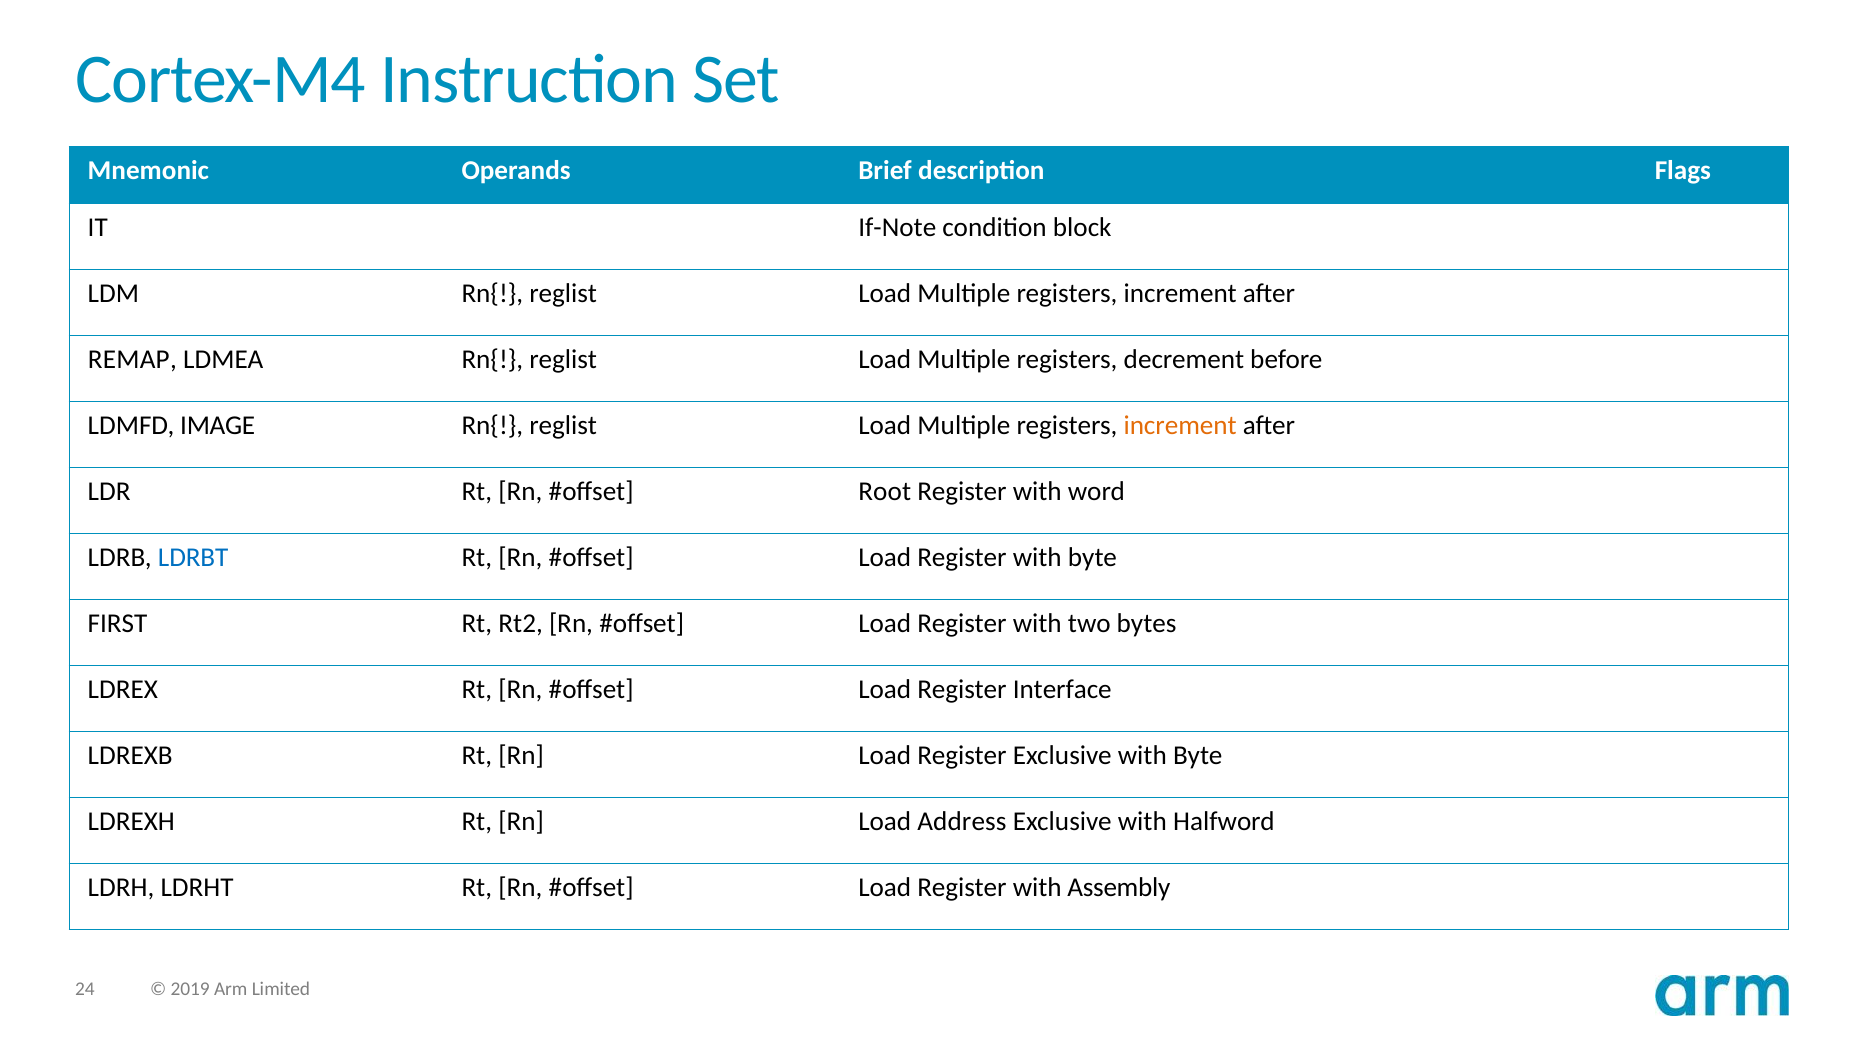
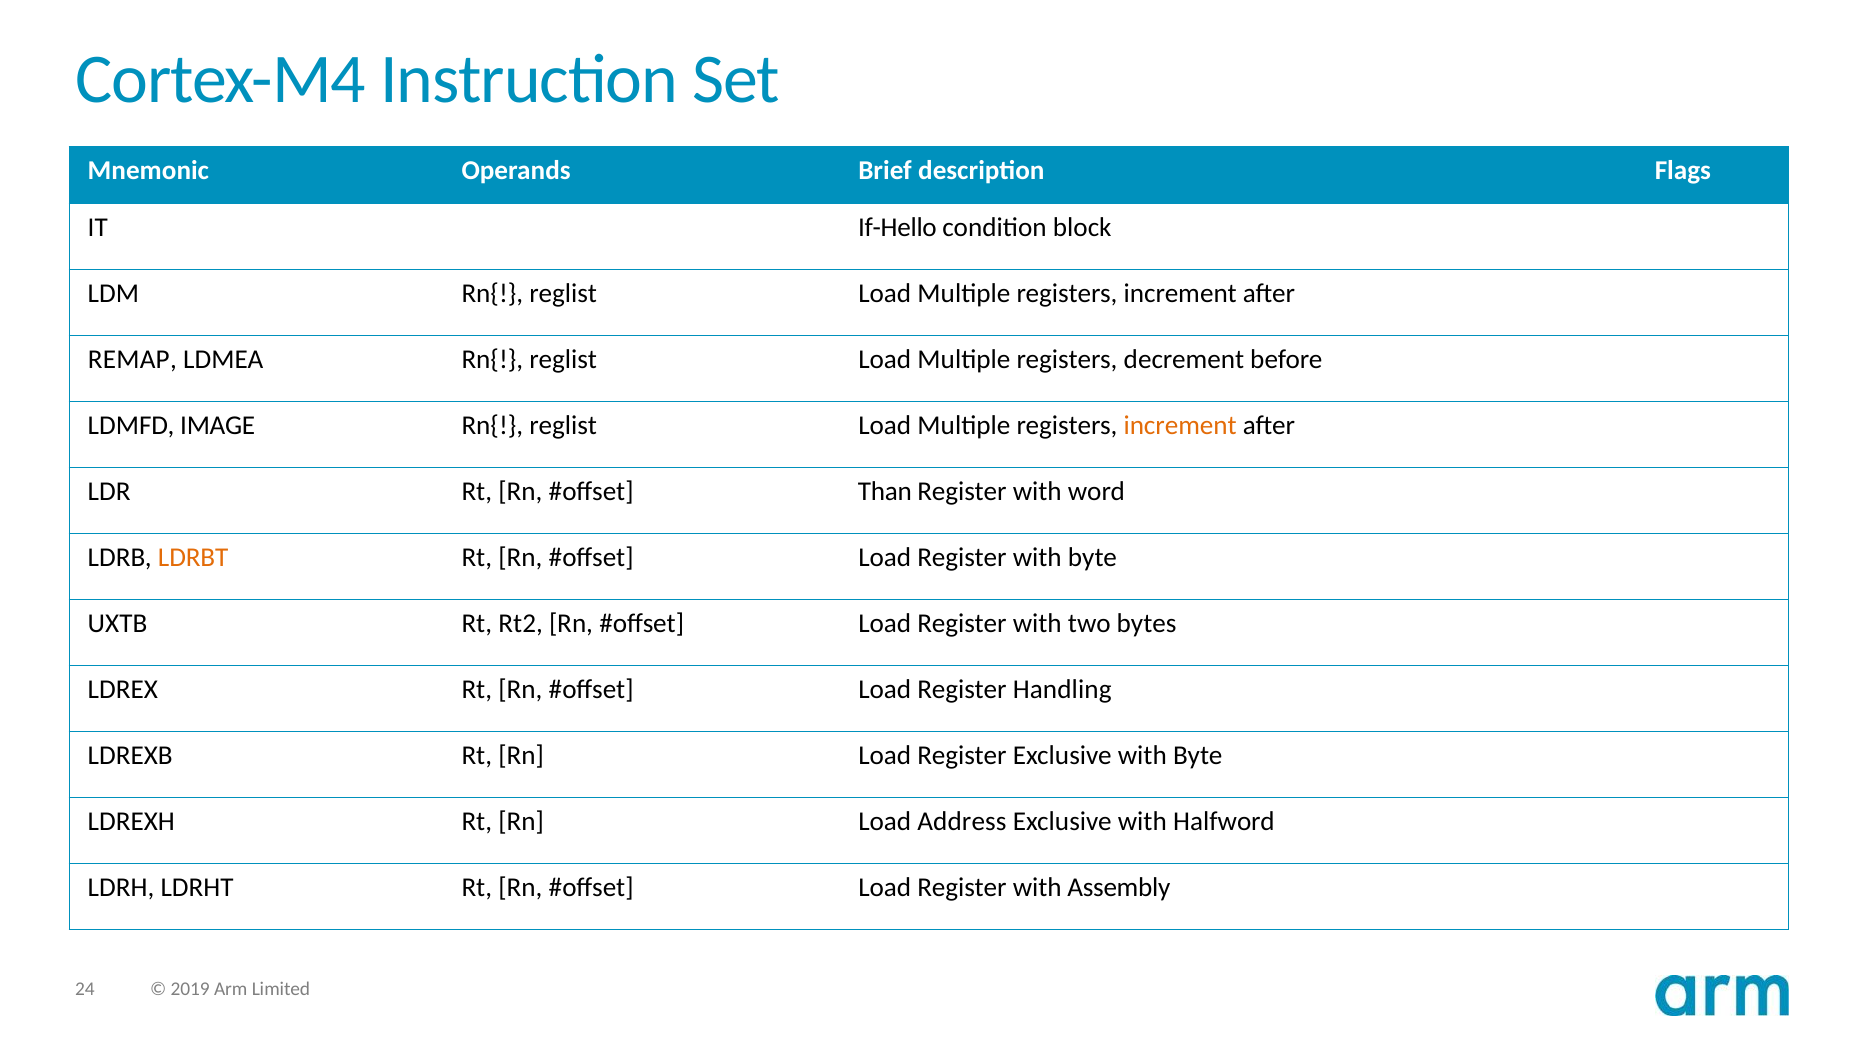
If-Note: If-Note -> If-Hello (897, 228)
Root: Root -> Than (885, 492)
LDRBT colour: blue -> orange (193, 558)
FIRST: FIRST -> UXTB (118, 624)
Interface: Interface -> Handling (1062, 689)
